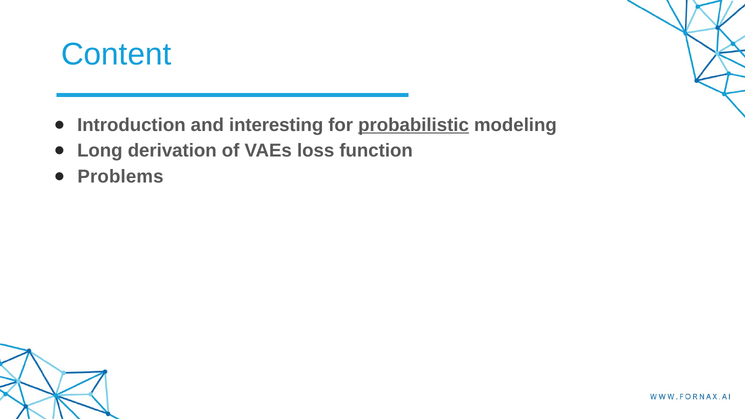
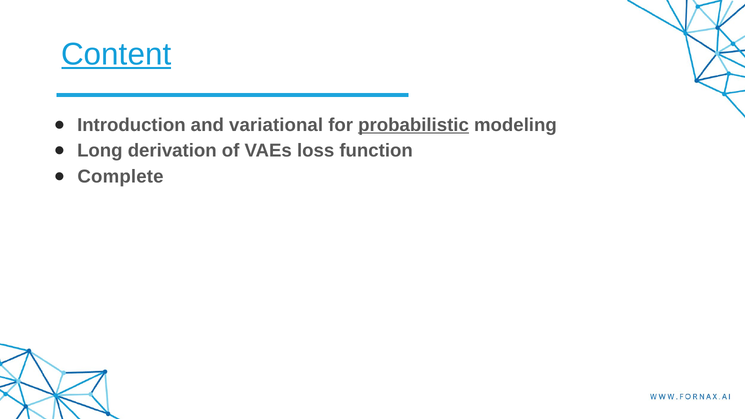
Content underline: none -> present (116, 55)
interesting: interesting -> variational (276, 125)
Problems: Problems -> Complete (121, 176)
